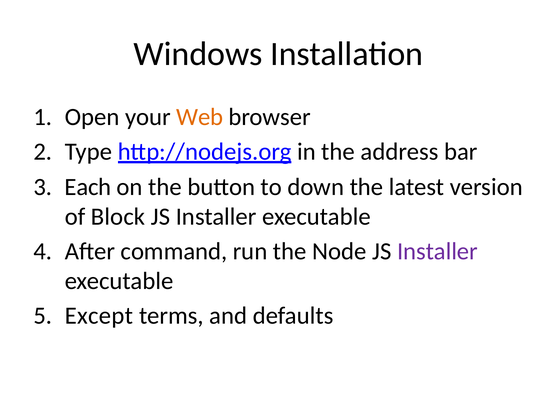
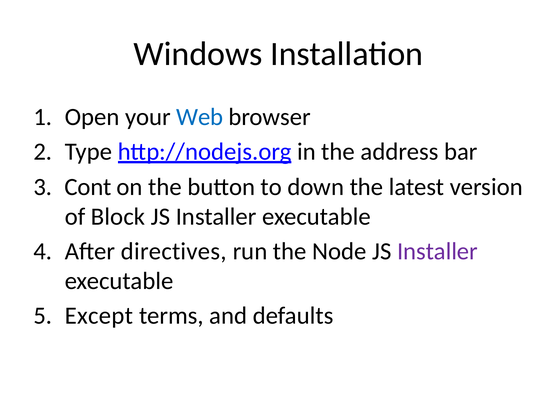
Web colour: orange -> blue (200, 117)
Each: Each -> Cont (88, 187)
command: command -> directives (174, 251)
